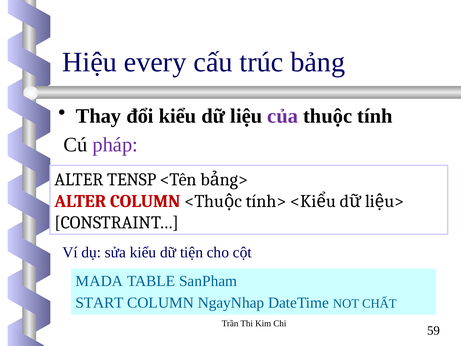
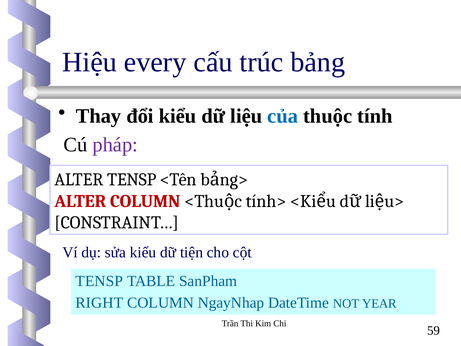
của colour: purple -> blue (283, 116)
MADA: MADA -> TENSP (99, 281)
START: START -> RIGHT (99, 302)
CHẤT: CHẤT -> YEAR (379, 303)
